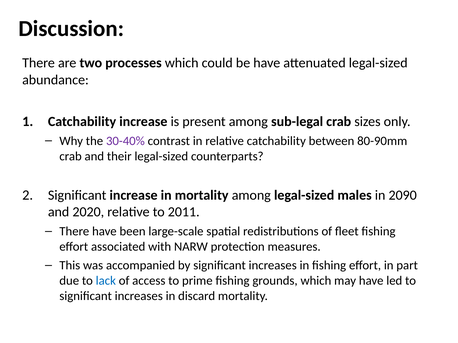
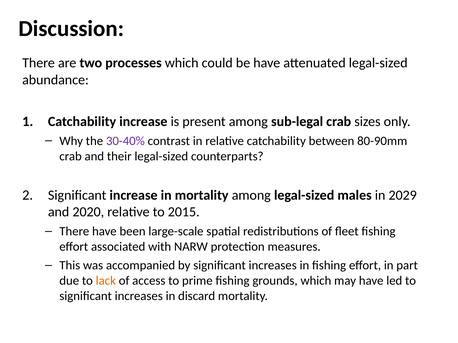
2090: 2090 -> 2029 (403, 195)
2011: 2011 -> 2015 (184, 212)
lack colour: blue -> orange (106, 281)
